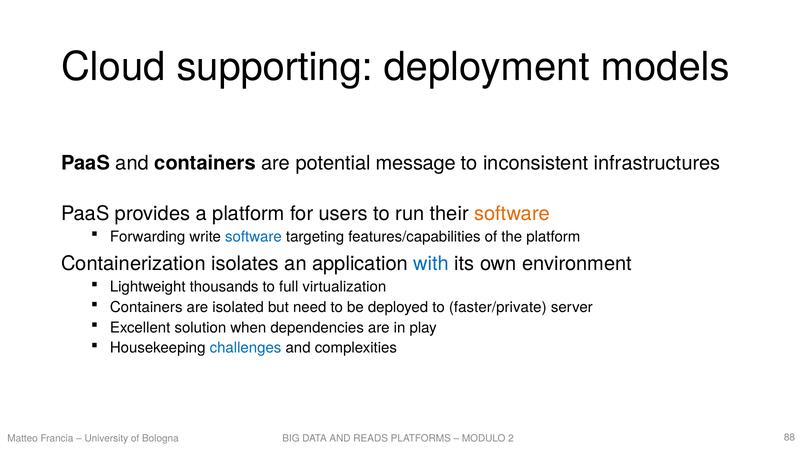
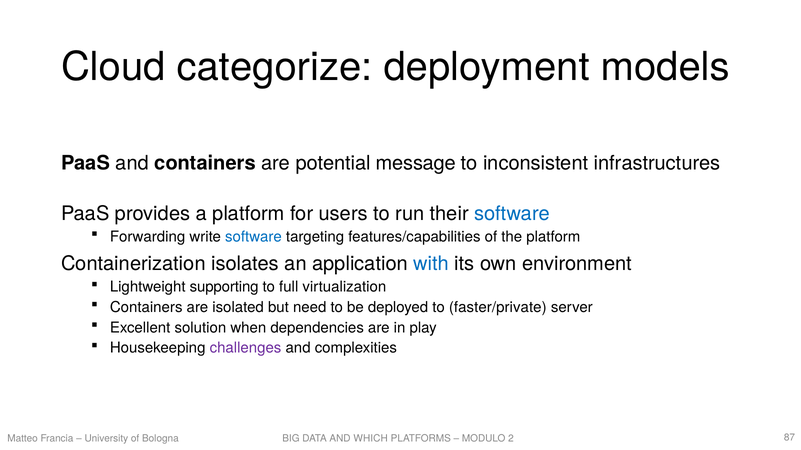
supporting: supporting -> categorize (275, 67)
software colour: orange -> blue (512, 214)
thousands: thousands -> supporting (224, 287)
challenges colour: blue -> purple (245, 348)
READS: READS -> WHICH (371, 439)
88: 88 -> 87 (789, 438)
